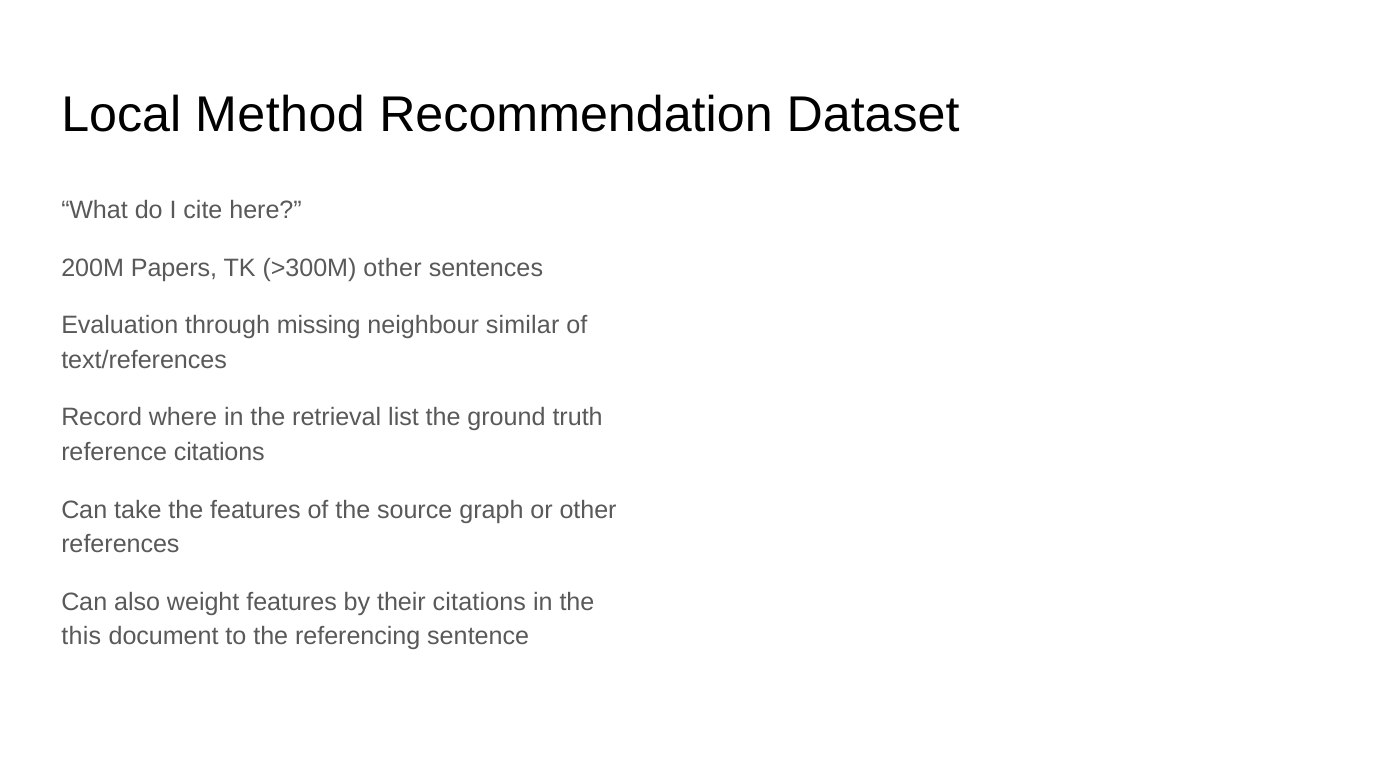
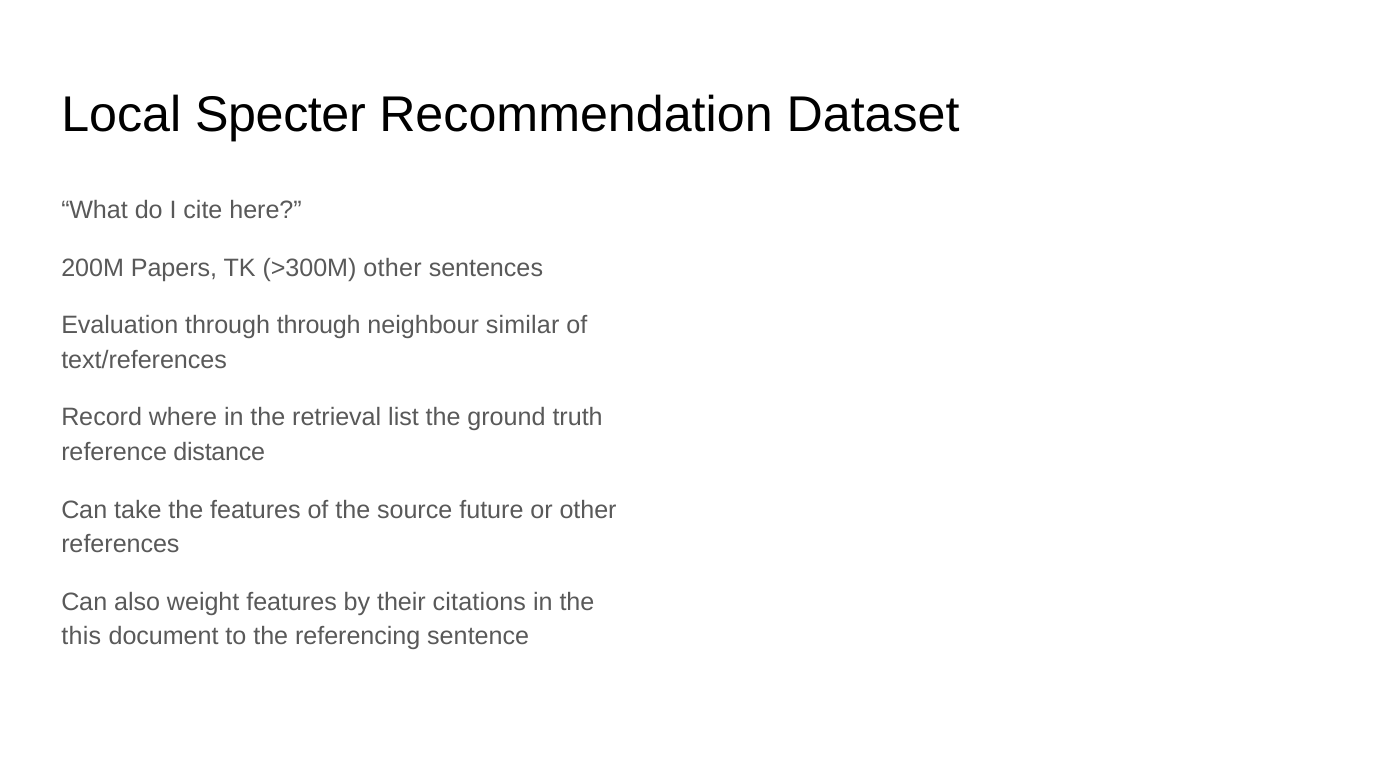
Method: Method -> Specter (280, 115)
through missing: missing -> through (319, 326)
reference citations: citations -> distance (219, 452)
graph: graph -> future (491, 510)
